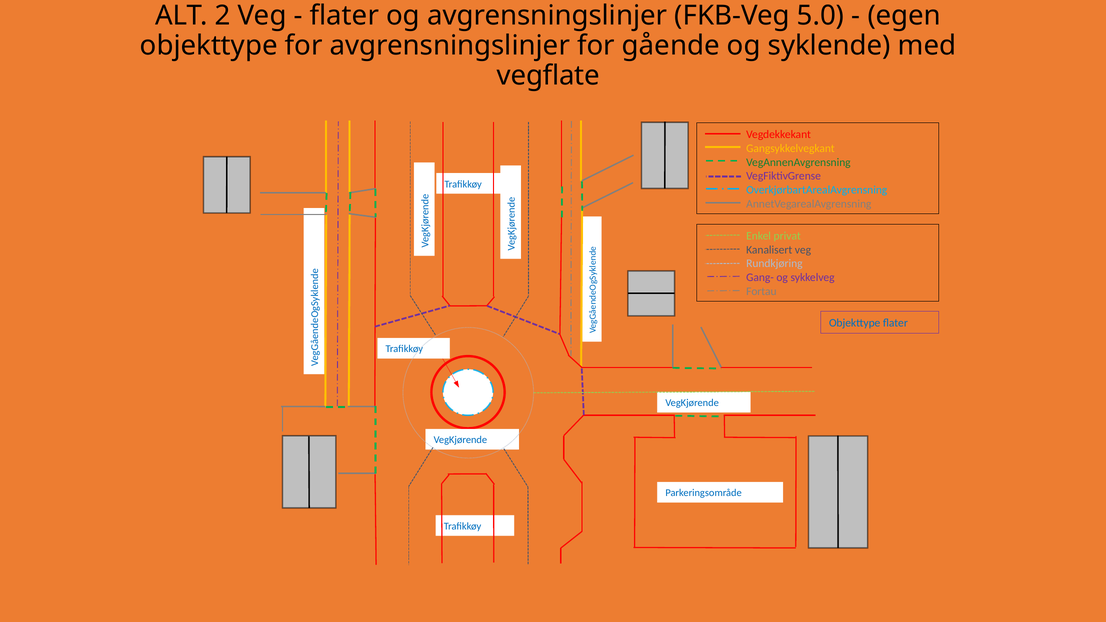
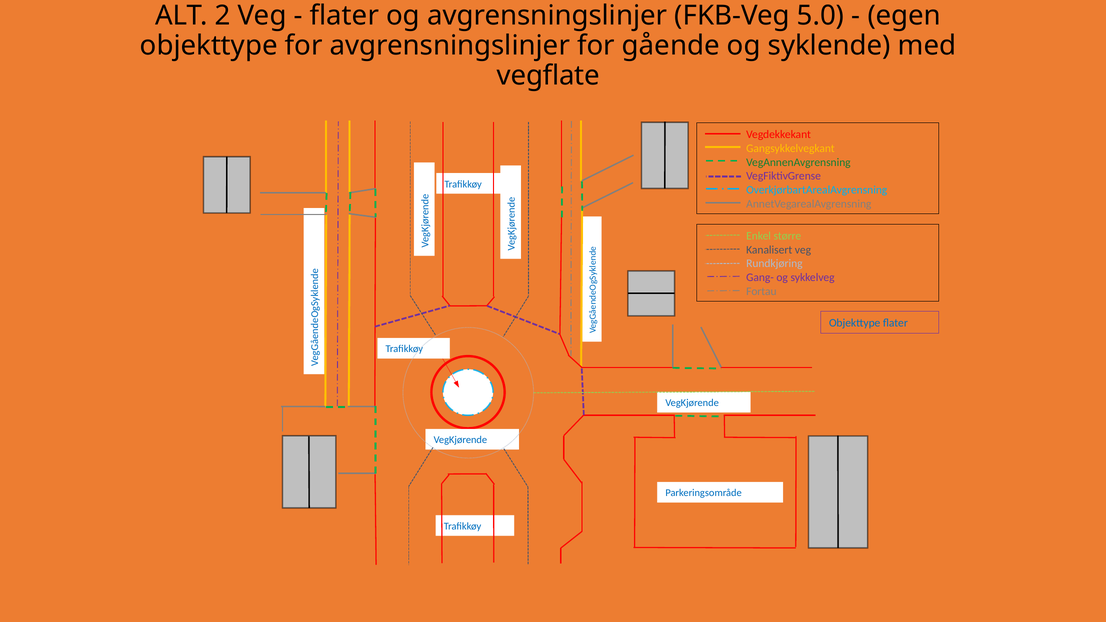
privat: privat -> større (787, 236)
